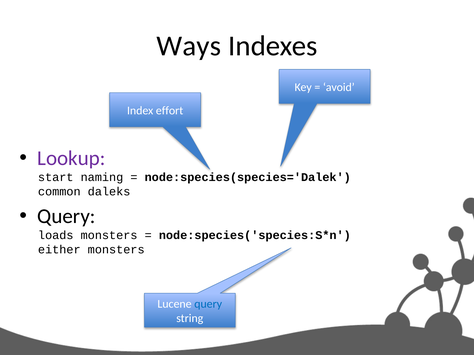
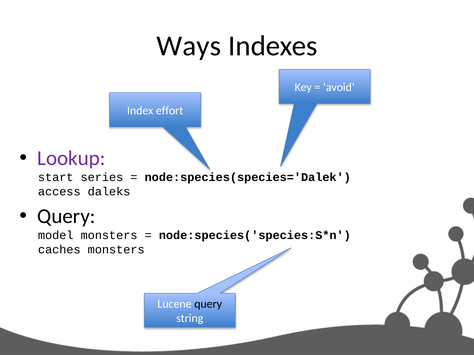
naming: naming -> series (102, 178)
common: common -> access (59, 192)
loads: loads -> model (56, 236)
either: either -> caches (59, 250)
query colour: blue -> black (208, 304)
